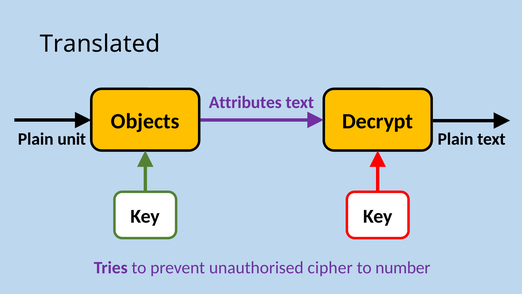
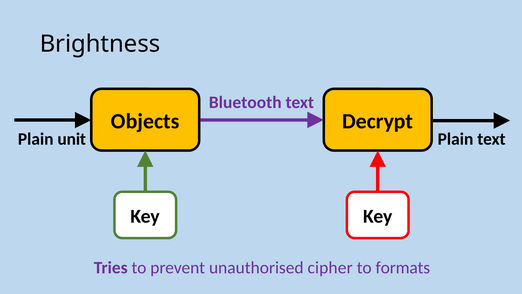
Translated: Translated -> Brightness (100, 44)
Attributes: Attributes -> Bluetooth (245, 102)
number: number -> formats (403, 268)
